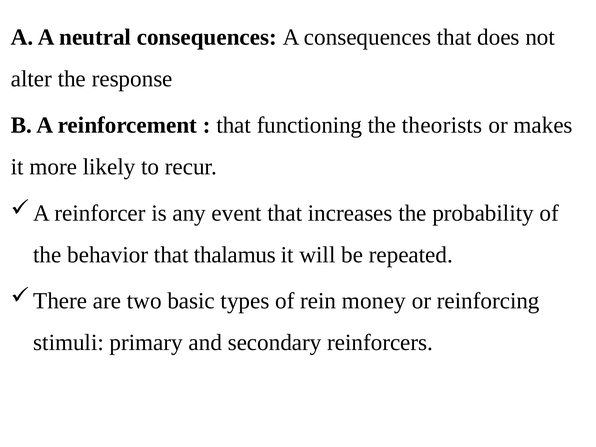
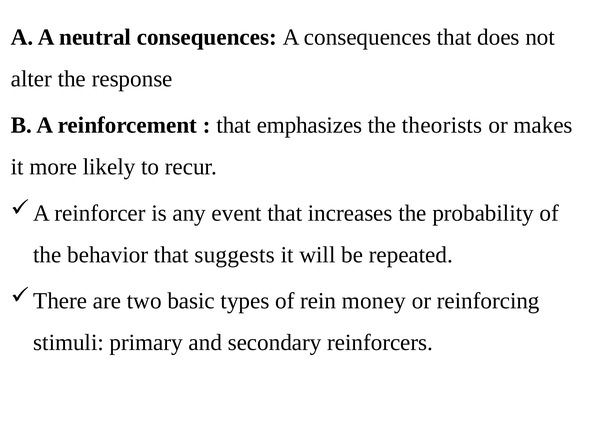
functioning: functioning -> emphasizes (309, 125)
thalamus: thalamus -> suggests (235, 255)
